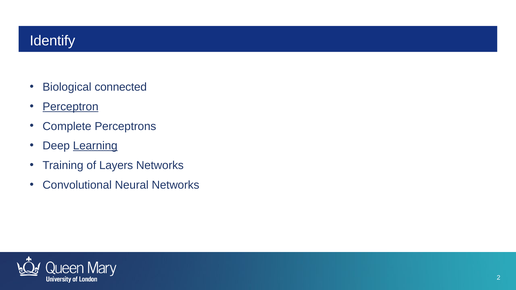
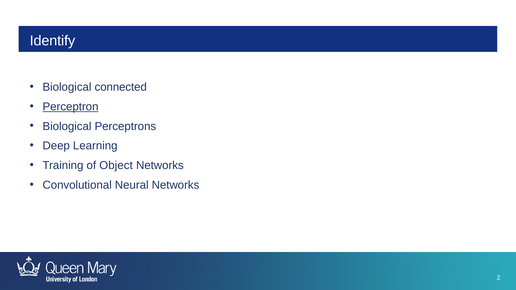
Complete: Complete -> Biological (67, 126)
Learning underline: present -> none (95, 146)
Layers: Layers -> Object (116, 166)
